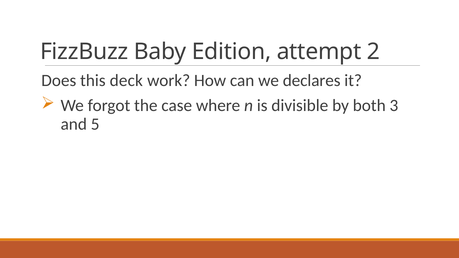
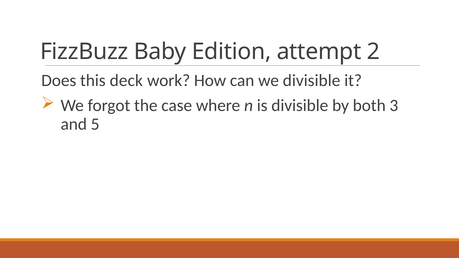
we declares: declares -> divisible (312, 80)
